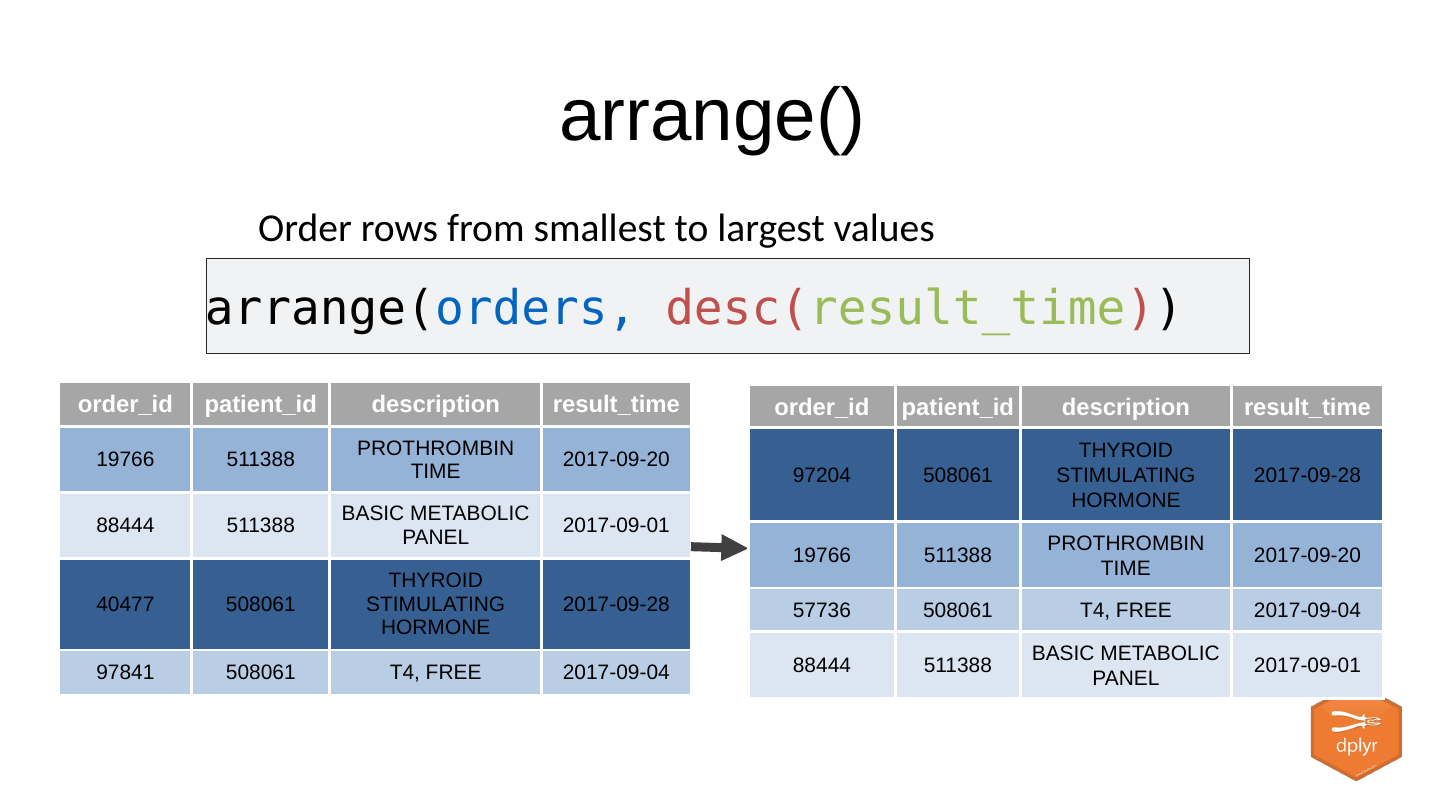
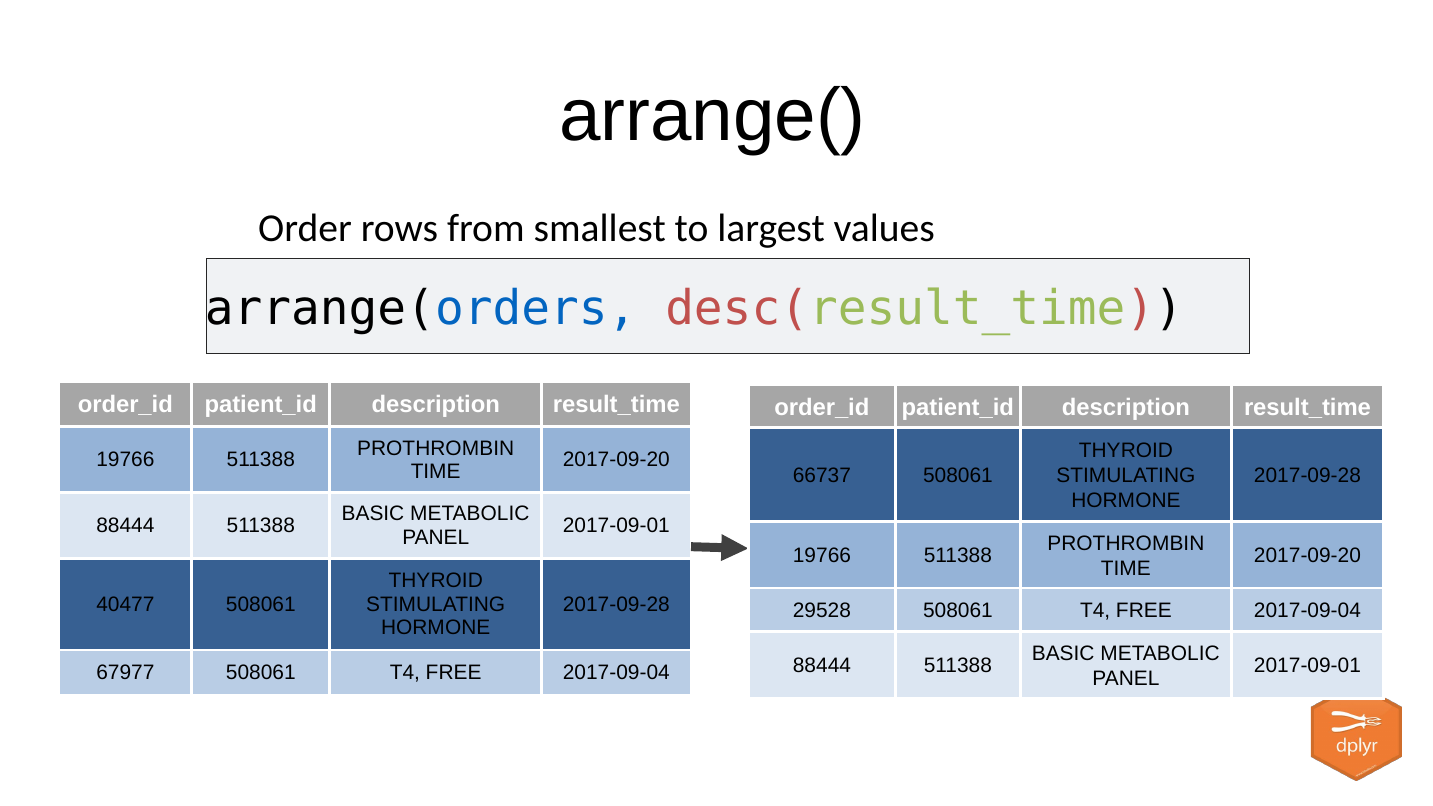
97204: 97204 -> 66737 (822, 476)
57736: 57736 -> 29528 (822, 611)
97841: 97841 -> 67977 (125, 673)
